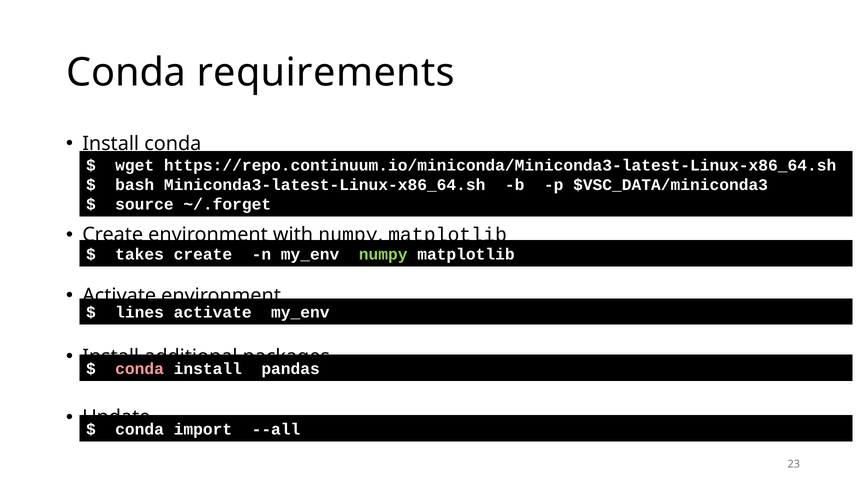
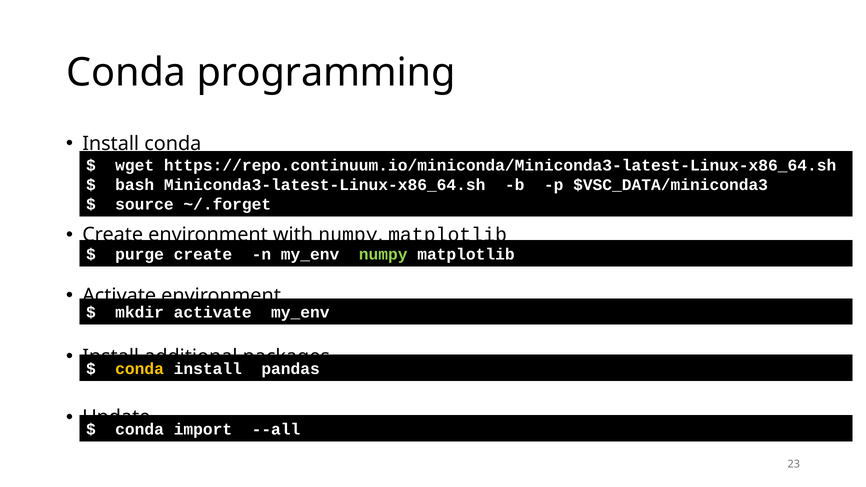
requirements: requirements -> programming (326, 73)
takes: takes -> purge (140, 254)
lines: lines -> mkdir (140, 313)
conda colour: pink -> yellow (140, 369)
